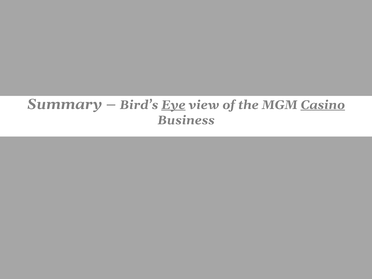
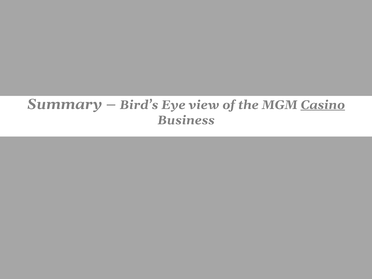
Eye underline: present -> none (173, 105)
